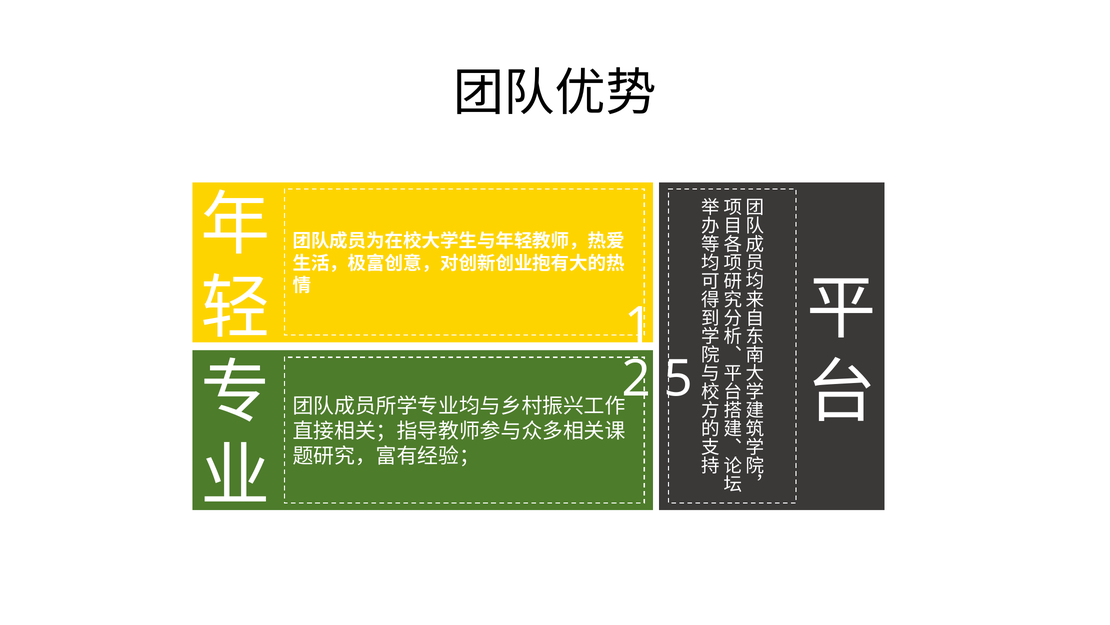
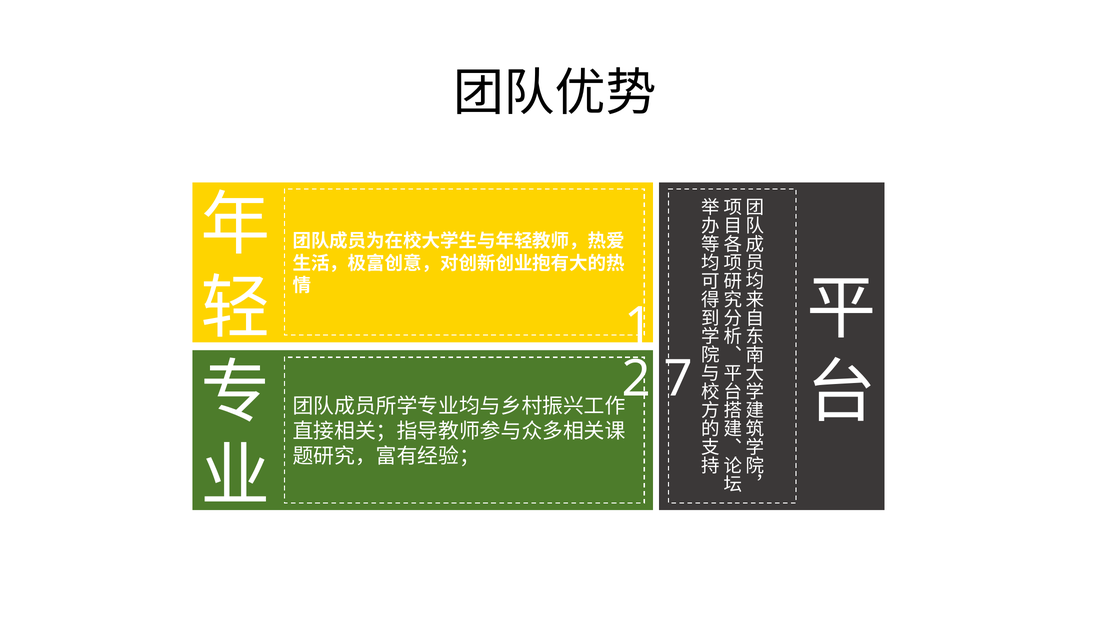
5: 5 -> 7 (678, 379)
